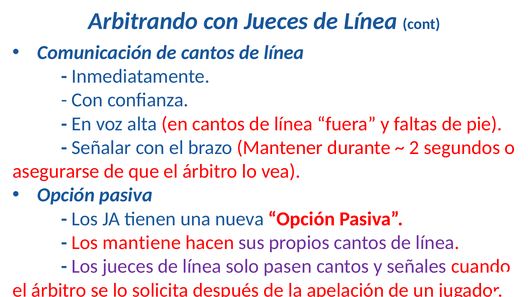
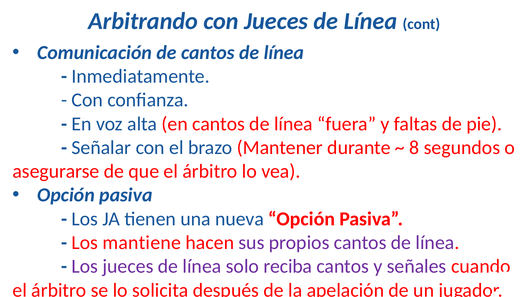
2: 2 -> 8 (414, 148)
pasen: pasen -> reciba (288, 266)
